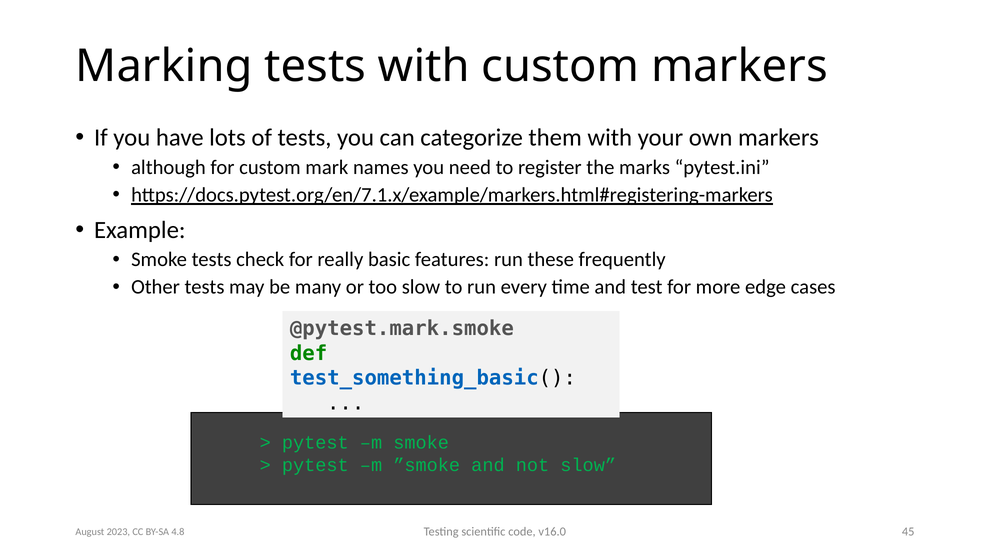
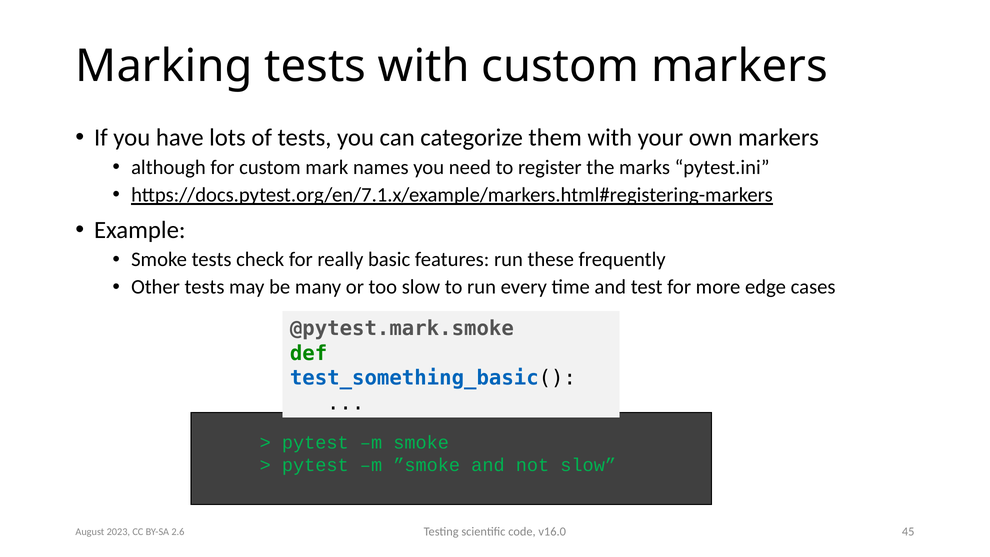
4.8: 4.8 -> 2.6 (178, 532)
